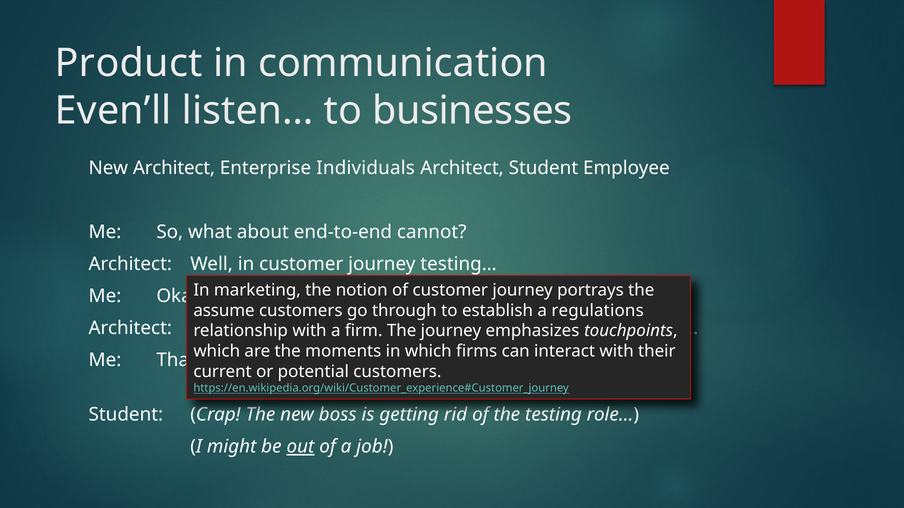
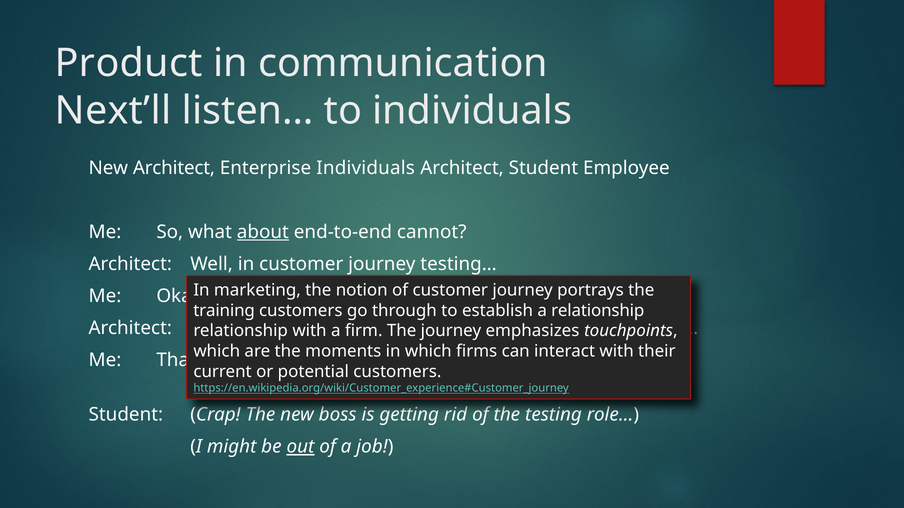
Even’ll: Even’ll -> Next’ll (113, 111)
to businesses: businesses -> individuals (472, 111)
about underline: none -> present (263, 232)
assume: assume -> training (224, 311)
a regulations: regulations -> relationship (598, 311)
